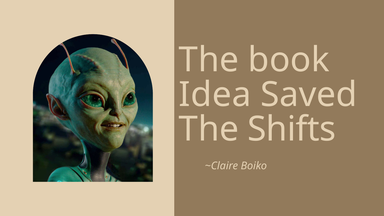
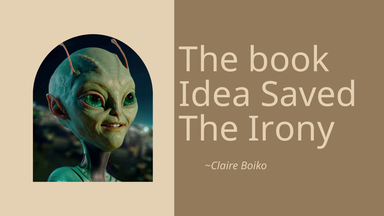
Shifts: Shifts -> Irony (291, 129)
